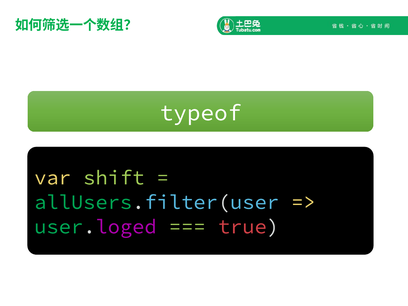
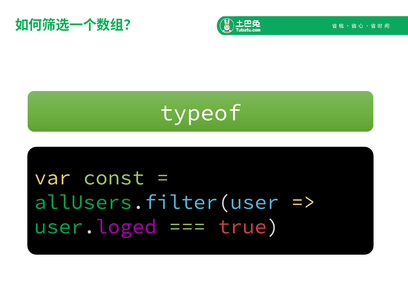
shift: shift -> const (114, 178)
